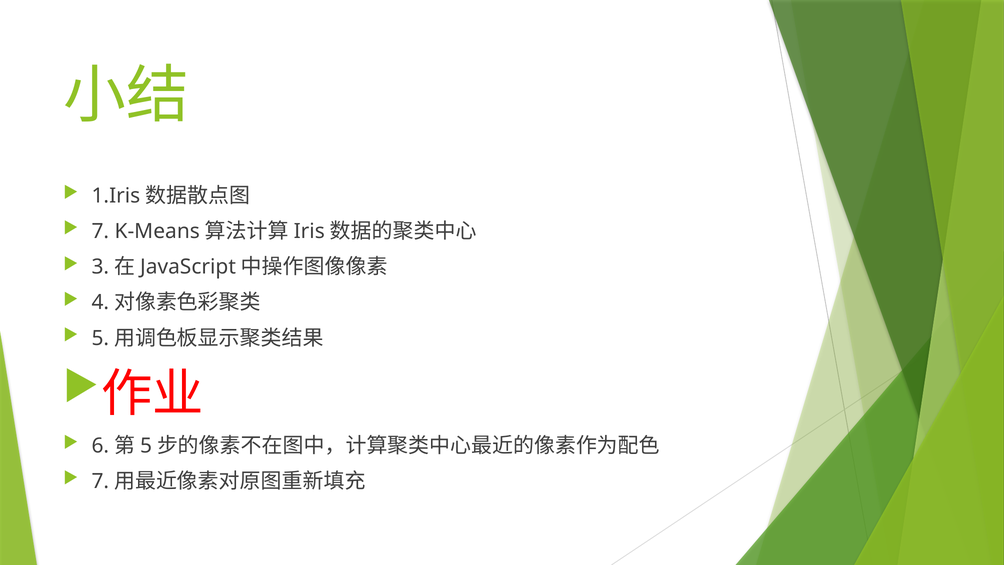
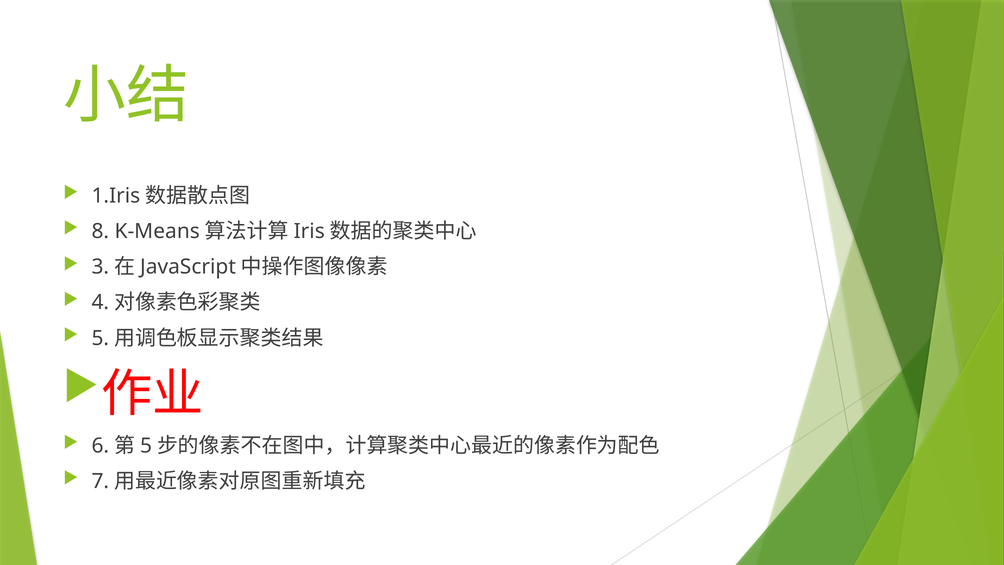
7: 7 -> 8 (100, 231)
